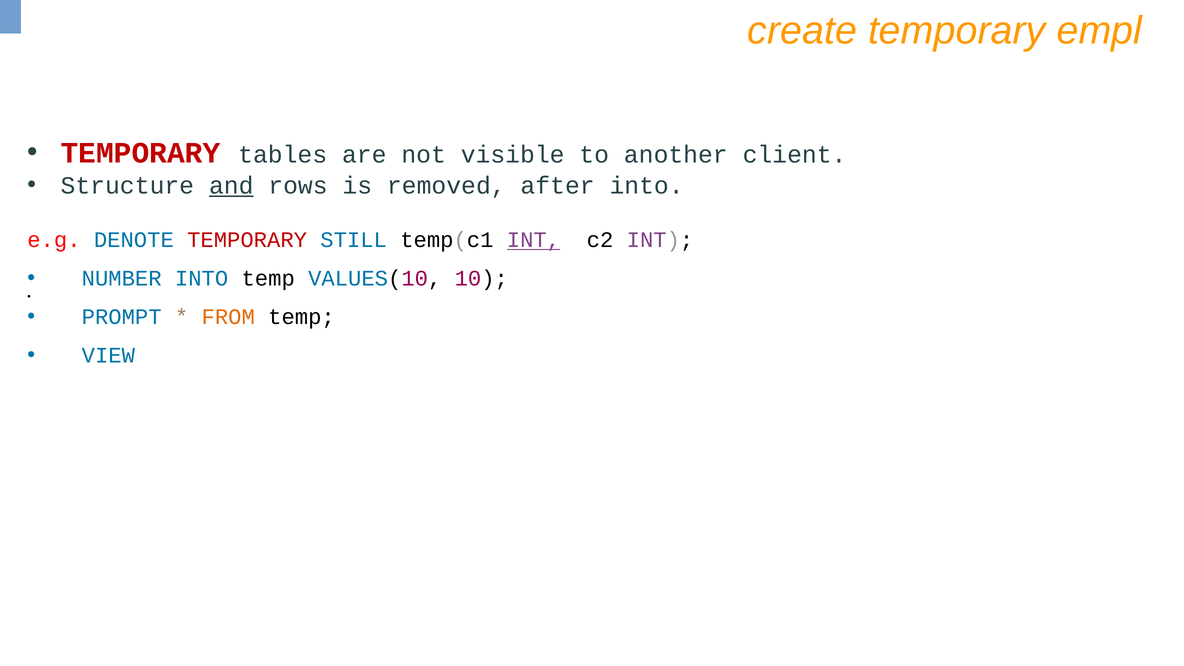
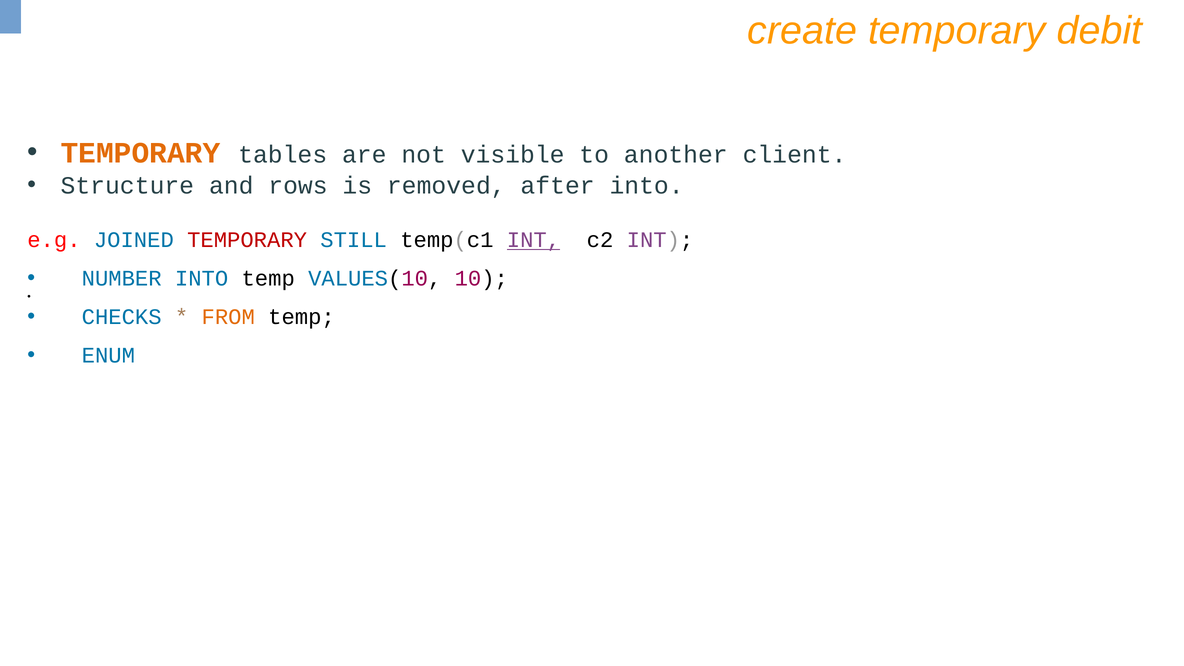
empl: empl -> debit (1099, 31)
TEMPORARY colour: red -> orange (141, 153)
and underline: present -> none (231, 185)
DENOTE: DENOTE -> JOINED (134, 240)
PROMPT: PROMPT -> CHECKS (122, 317)
VIEW: VIEW -> ENUM (108, 355)
